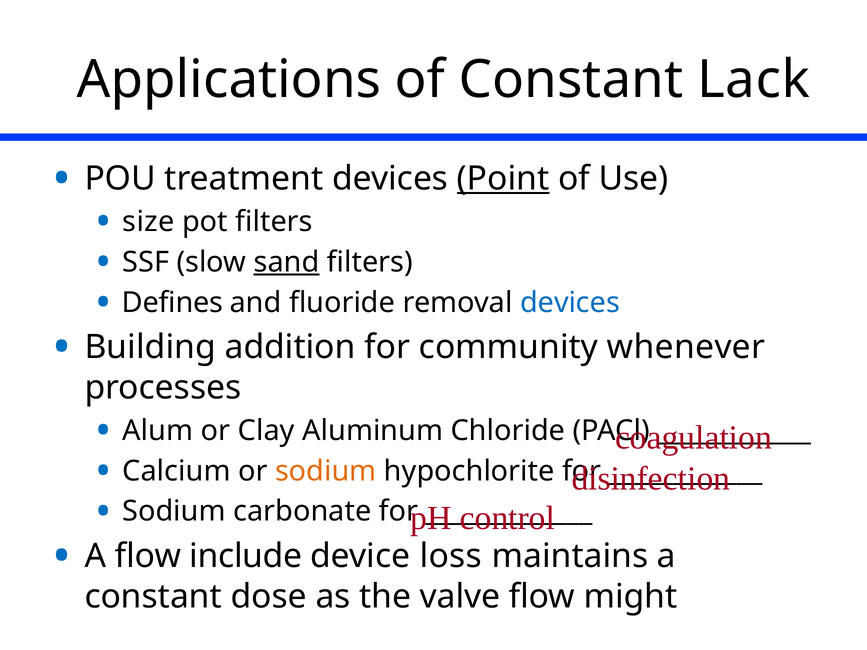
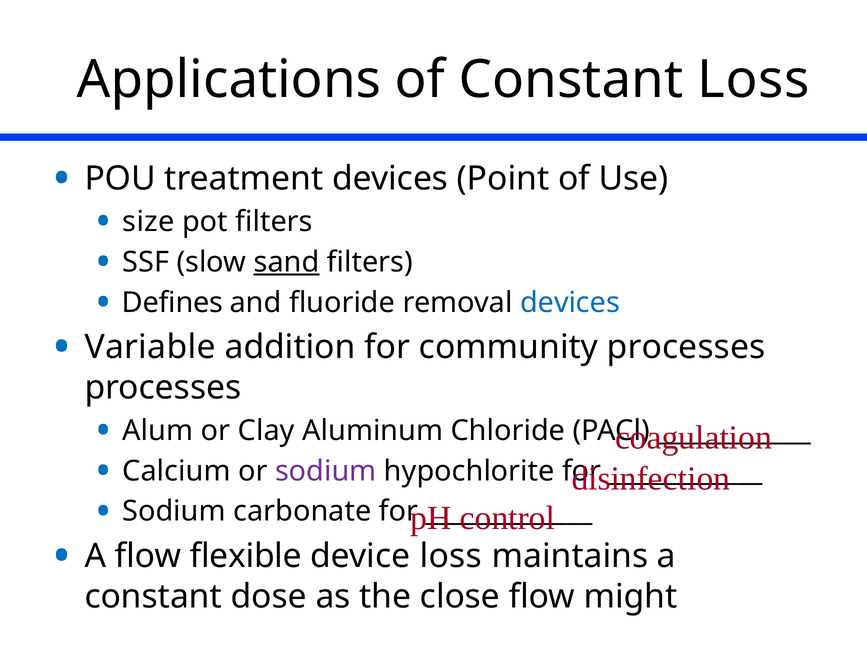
Constant Lack: Lack -> Loss (754, 80)
Point underline: present -> none (503, 179)
Building: Building -> Variable (150, 347)
community whenever: whenever -> processes (686, 347)
sodium colour: orange -> purple (326, 471)
include: include -> flexible (246, 556)
valve: valve -> close (460, 597)
